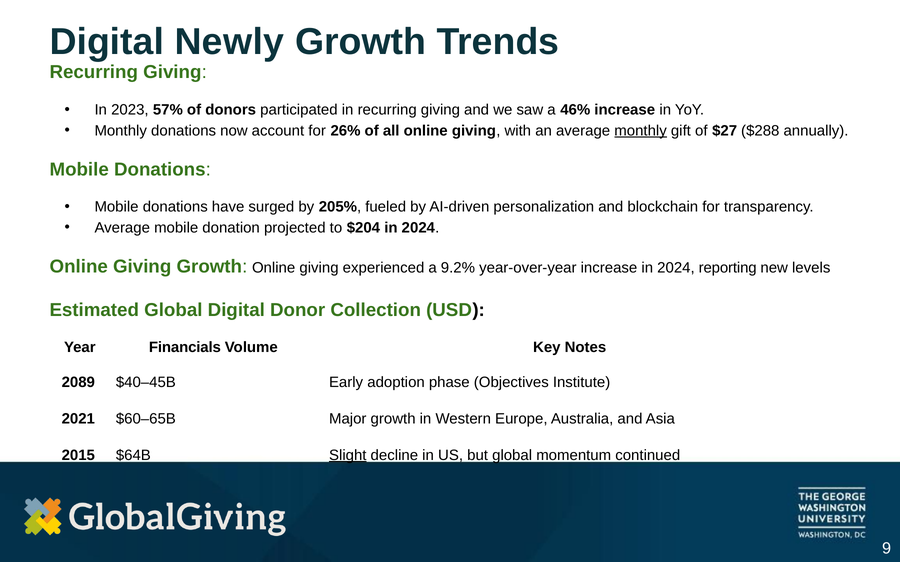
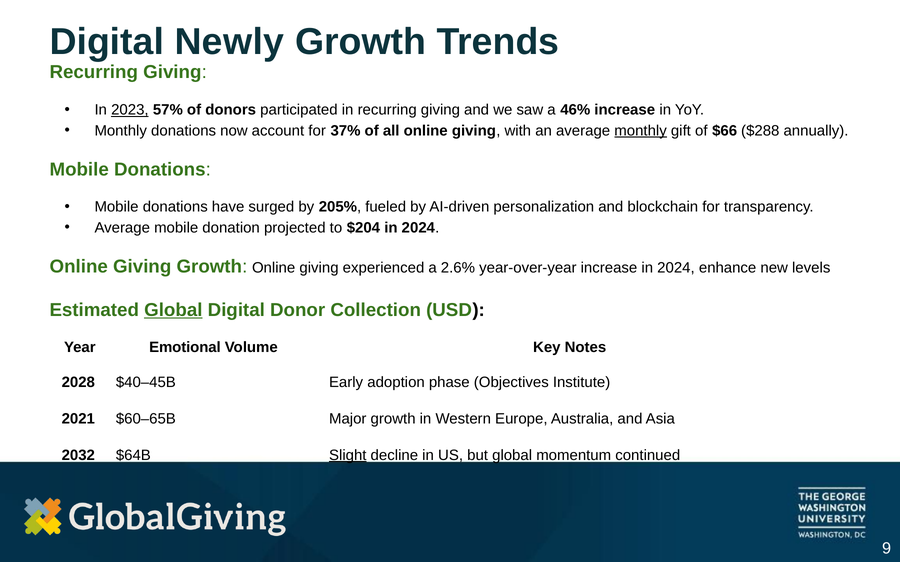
2023 underline: none -> present (130, 110)
26%: 26% -> 37% (346, 131)
$27: $27 -> $66 (725, 131)
9.2%: 9.2% -> 2.6% (458, 268)
reporting: reporting -> enhance (728, 268)
Global underline: none -> present (173, 310)
Financials: Financials -> Emotional (185, 348)
2089: 2089 -> 2028 (78, 383)
2015: 2015 -> 2032 (78, 456)
